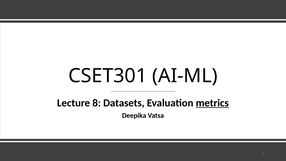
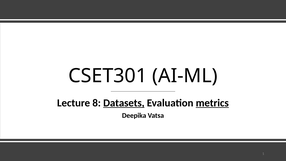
Datasets underline: none -> present (124, 103)
